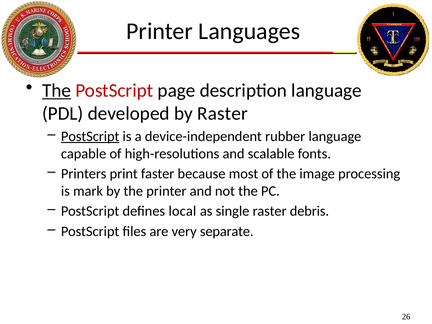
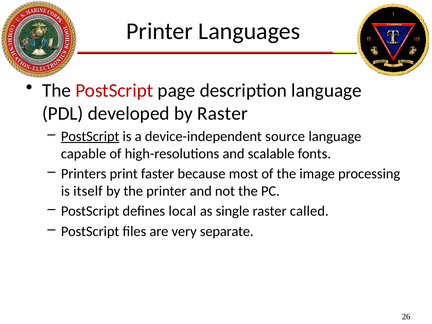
The underline: present -> none (57, 91)
rubber: rubber -> source (285, 136)
mark: mark -> itself (88, 191)
debris: debris -> called (309, 211)
